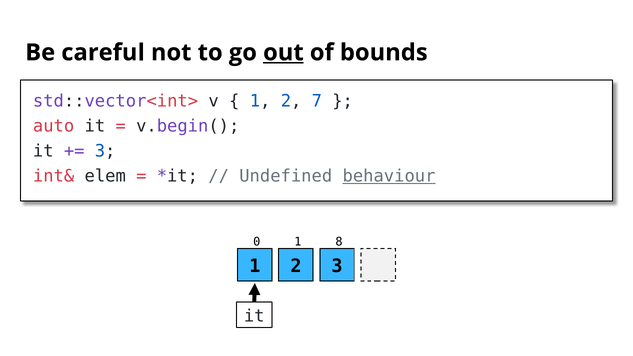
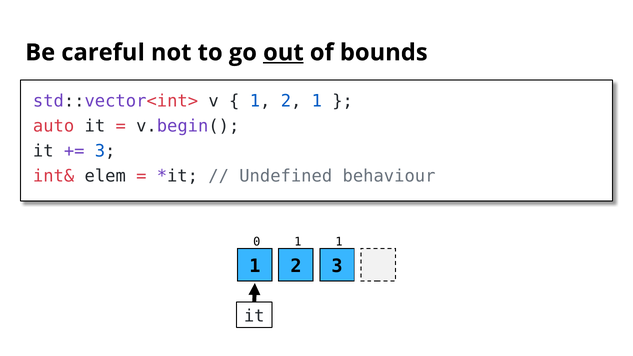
1 2 7: 7 -> 1 (317, 101)
behaviour underline: present -> none (389, 176)
1 8: 8 -> 1 (339, 242)
